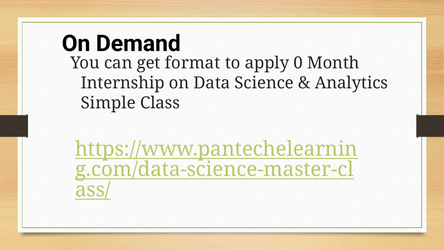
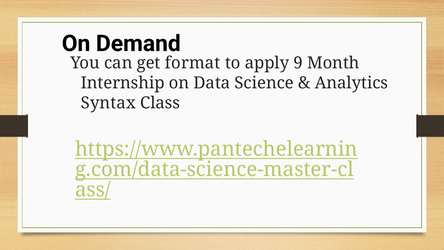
0: 0 -> 9 (298, 63)
Simple: Simple -> Syntax (108, 103)
